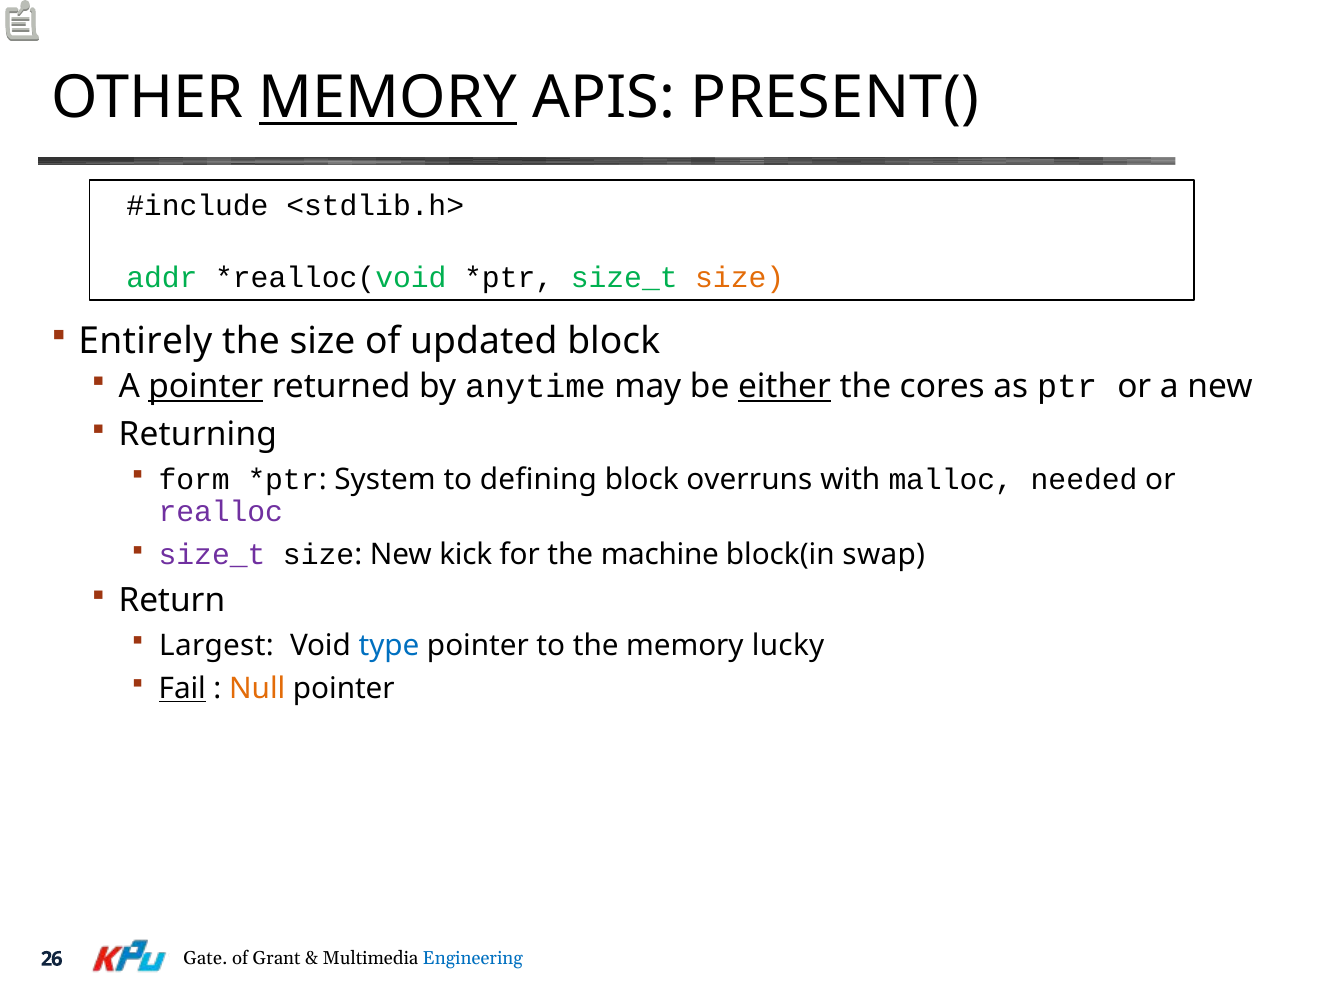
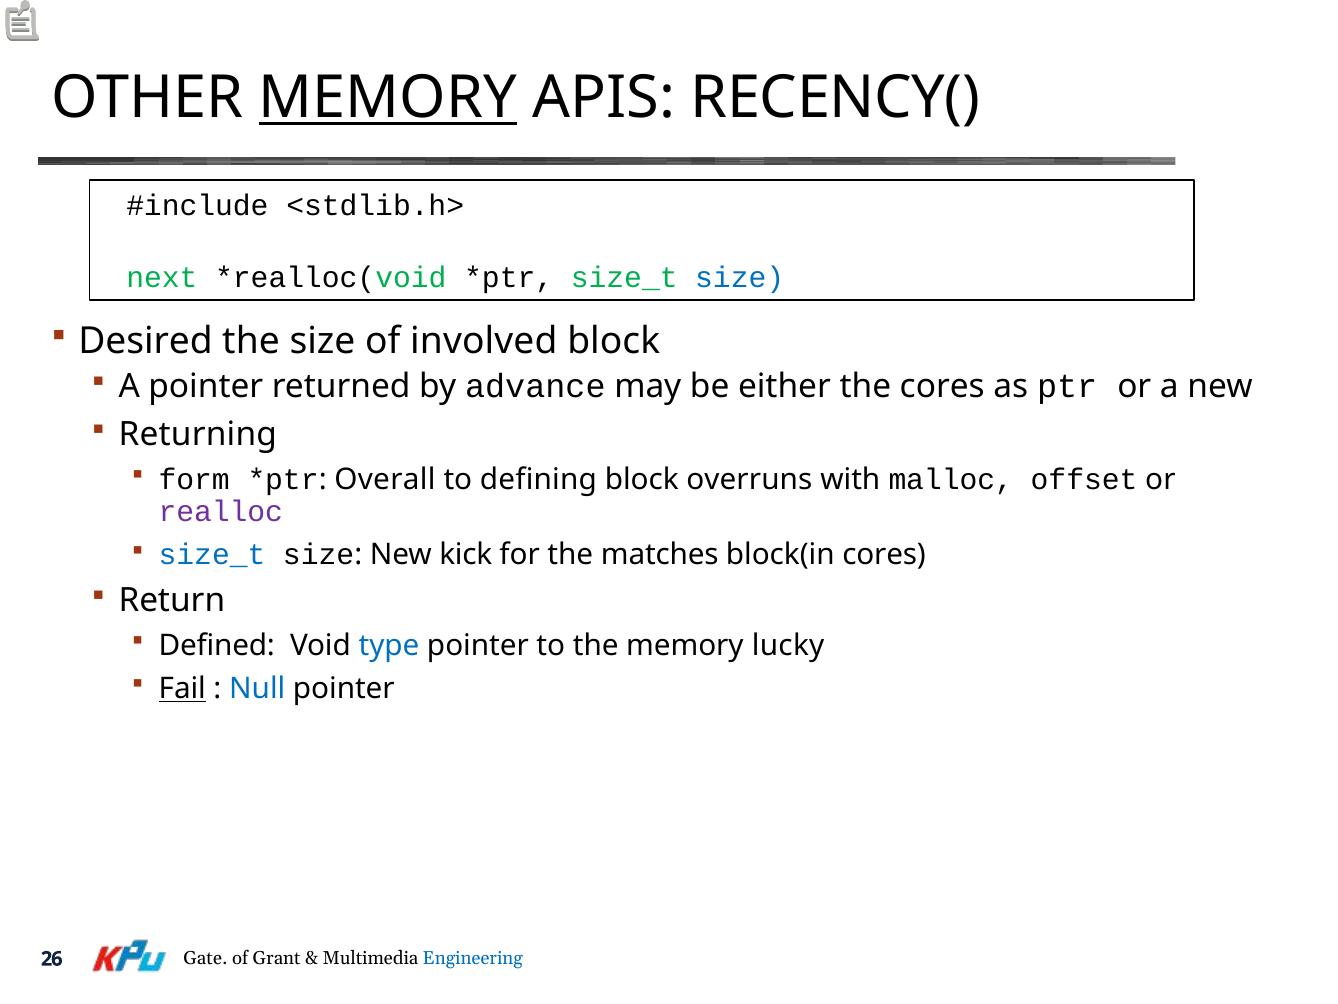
PRESENT(: PRESENT( -> RECENCY( (835, 98)
addr: addr -> next (162, 277)
size colour: orange -> blue (740, 277)
Entirely: Entirely -> Desired (146, 341)
updated: updated -> involved (484, 341)
pointer underline: present -> none (206, 387)
anytime: anytime -> advance (535, 387)
either underline: present -> none (784, 387)
System: System -> Overall (385, 479)
needed: needed -> offset (1084, 479)
size_t colour: purple -> blue (212, 555)
machine: machine -> matches (660, 555)
block(in swap: swap -> cores (884, 555)
Largest: Largest -> Defined (217, 645)
Null colour: orange -> blue (257, 688)
